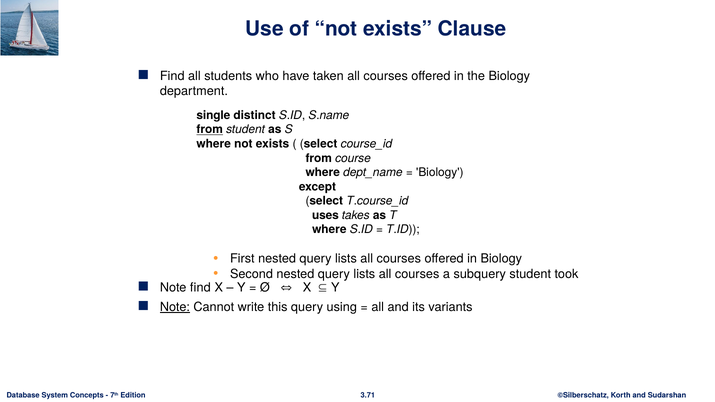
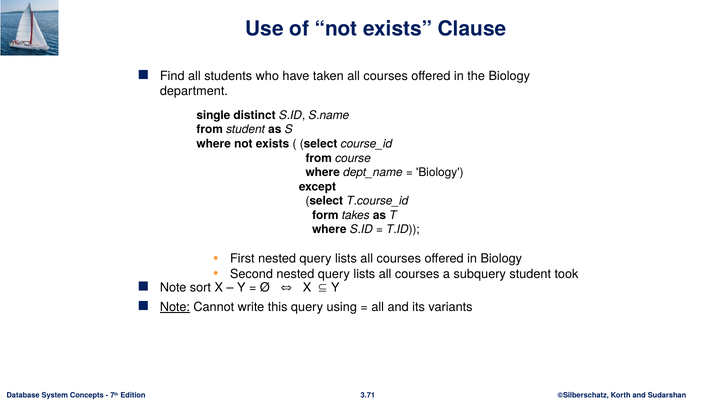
from underline: present -> none (210, 130)
uses: uses -> form (325, 215)
Note find: find -> sort (200, 288)
